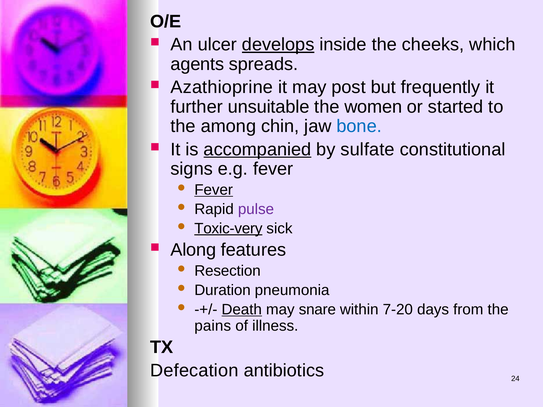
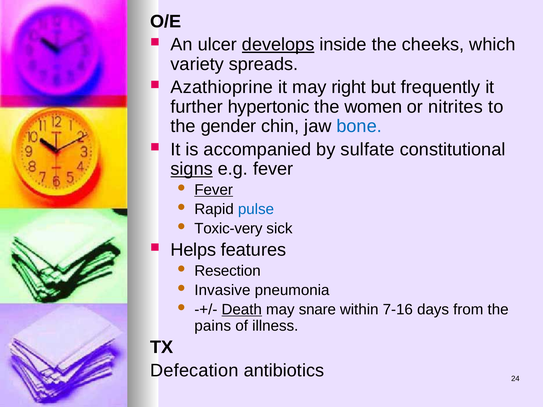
agents: agents -> variety (197, 64)
post: post -> right (349, 87)
unsuitable: unsuitable -> hypertonic (269, 107)
started: started -> nitrites (456, 107)
among: among -> gender (229, 126)
accompanied underline: present -> none (258, 150)
signs underline: none -> present (192, 169)
pulse colour: purple -> blue (256, 209)
Toxic-very underline: present -> none (228, 229)
Along: Along -> Helps (193, 250)
Duration: Duration -> Invasive (222, 290)
7-20: 7-20 -> 7-16 (398, 310)
